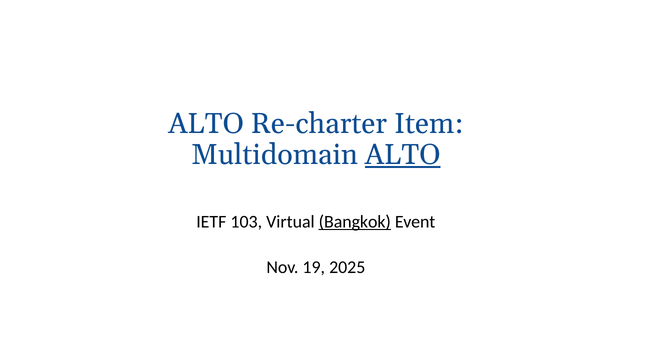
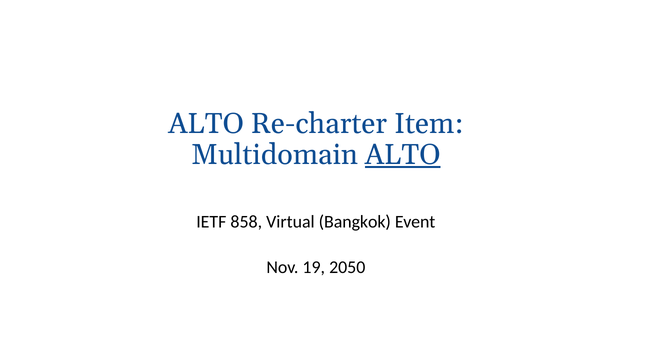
103: 103 -> 858 (246, 221)
Bangkok underline: present -> none (355, 221)
2025: 2025 -> 2050 (347, 267)
